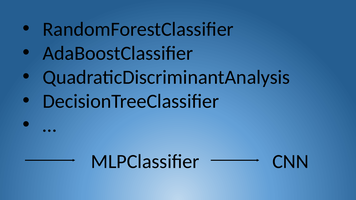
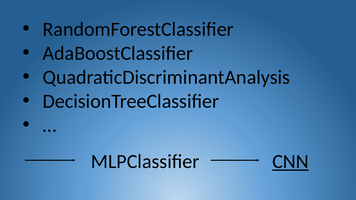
CNN underline: none -> present (291, 162)
